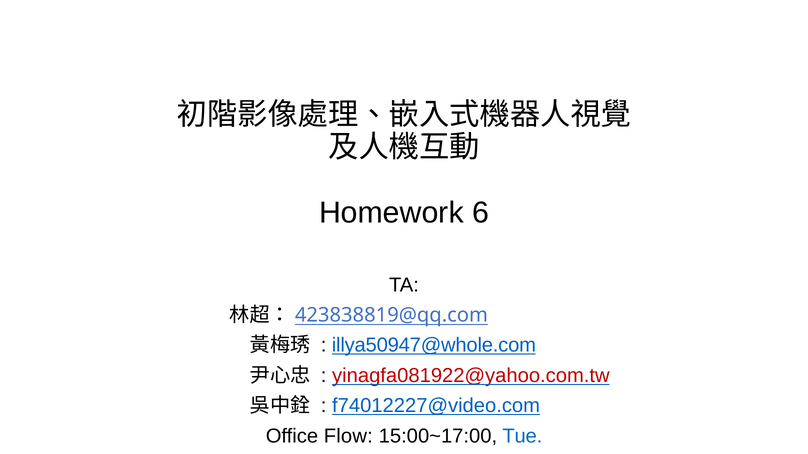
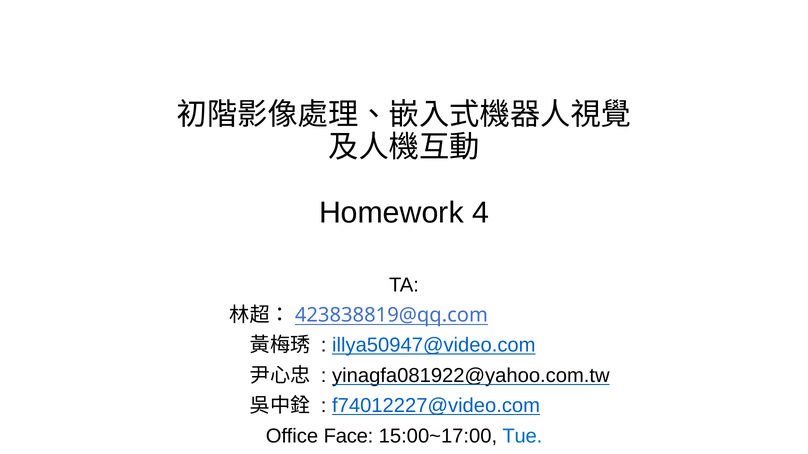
6: 6 -> 4 (481, 213)
illya50947@whole.com: illya50947@whole.com -> illya50947@video.com (434, 346)
yinagfa081922@yahoo.com.tw colour: red -> black (471, 376)
Flow: Flow -> Face (348, 436)
